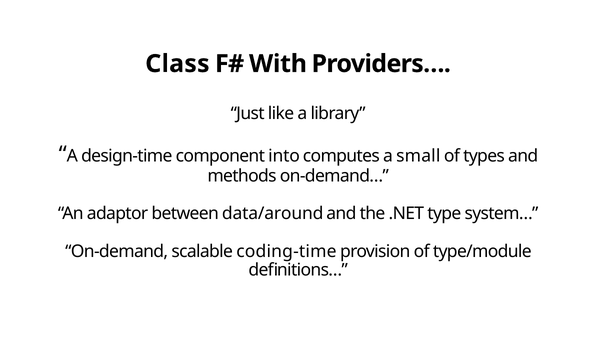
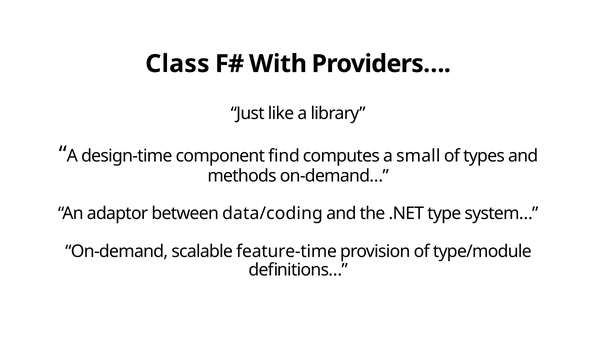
into: into -> find (284, 156)
data/around: data/around -> data/coding (273, 214)
coding-time: coding-time -> feature-time (287, 252)
